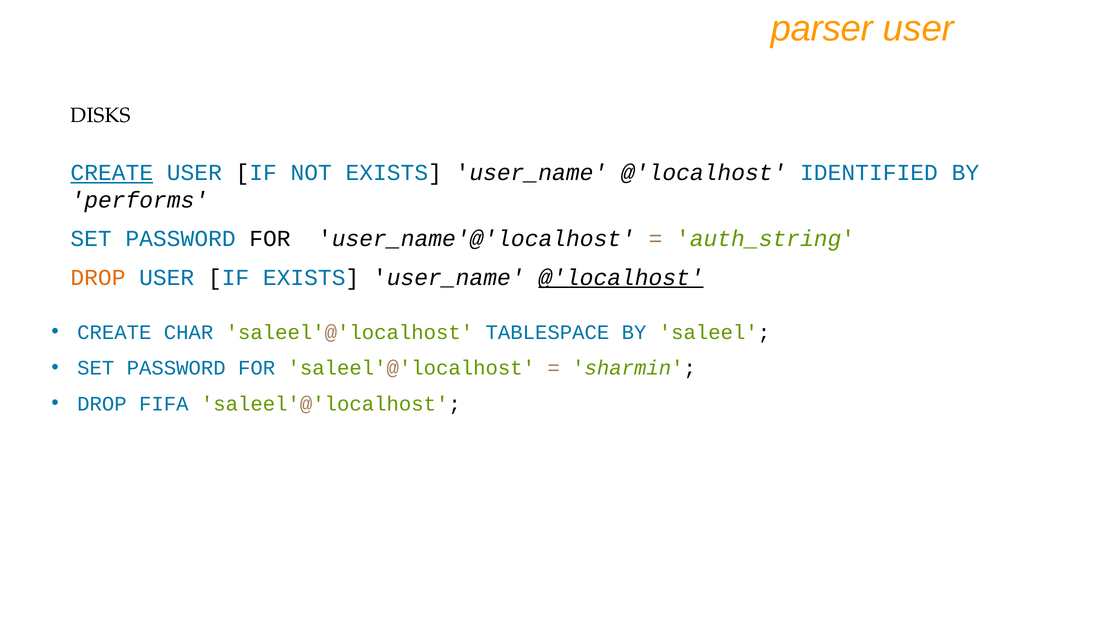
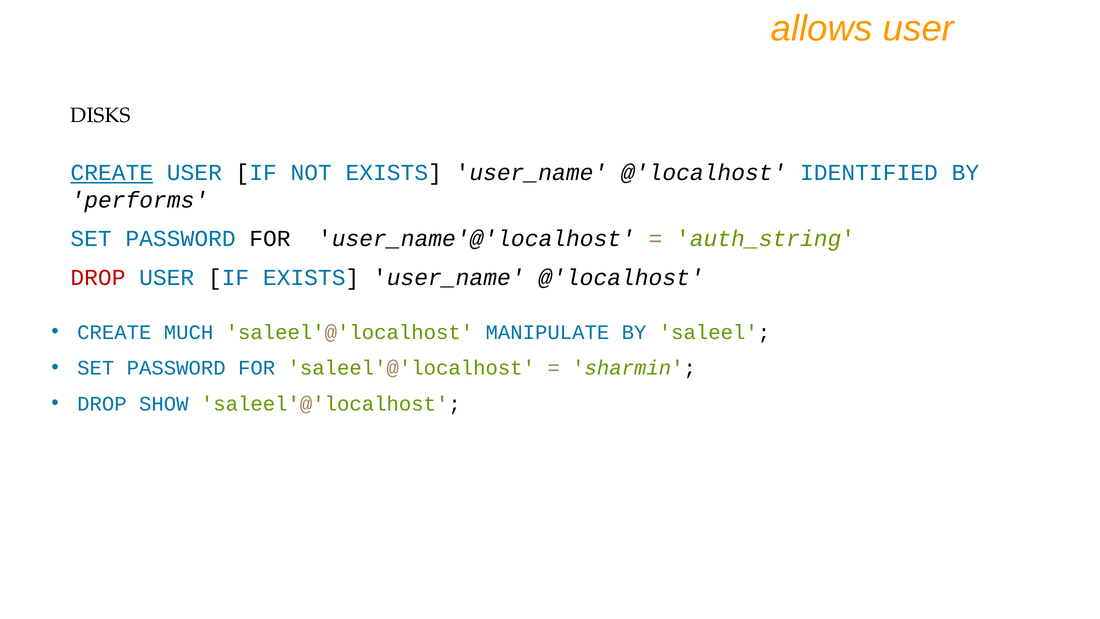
parser: parser -> allows (822, 29)
DROP colour: orange -> red (98, 277)
@'localhost underline: present -> none (621, 277)
CHAR: CHAR -> MUCH (189, 332)
TABLESPACE: TABLESPACE -> MANIPULATE (547, 332)
FIFA: FIFA -> SHOW (164, 404)
